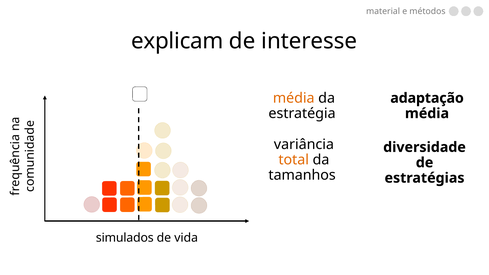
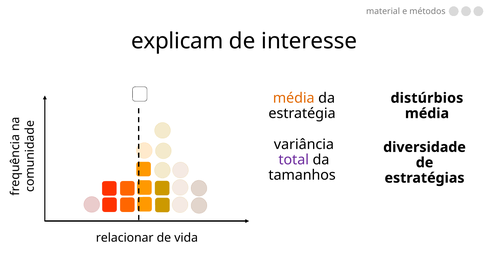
adaptação: adaptação -> distúrbios (427, 98)
total colour: orange -> purple (294, 160)
simulados: simulados -> relacionar (125, 238)
